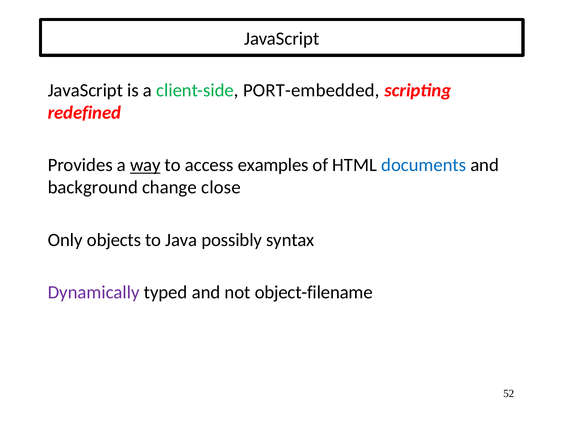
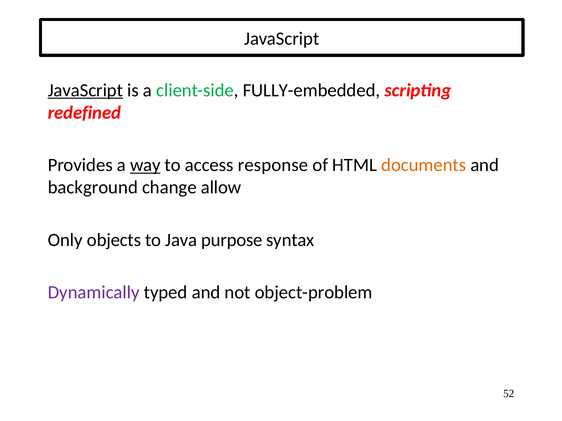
JavaScript underline: none -> present (85, 90)
PORT-embedded: PORT-embedded -> FULLY-embedded (311, 90)
examples: examples -> response (273, 165)
documents colour: blue -> orange (424, 165)
close: close -> allow (221, 188)
possibly: possibly -> purpose (232, 240)
object-filename: object-filename -> object-problem (314, 293)
